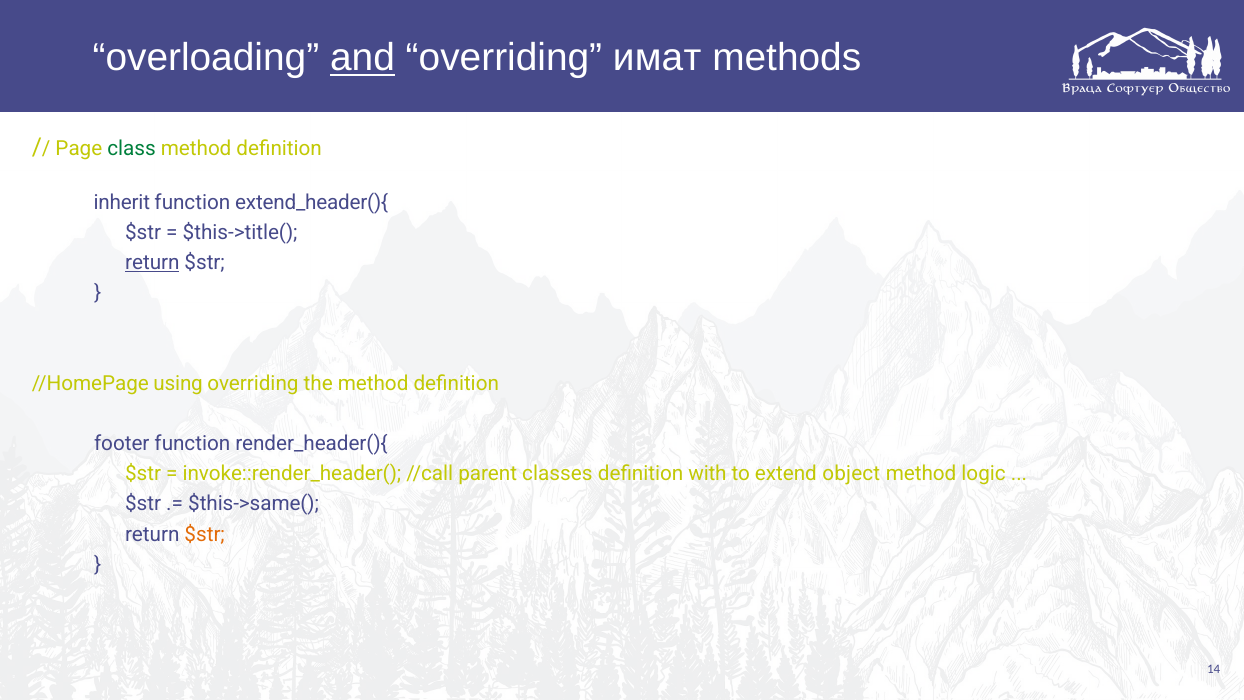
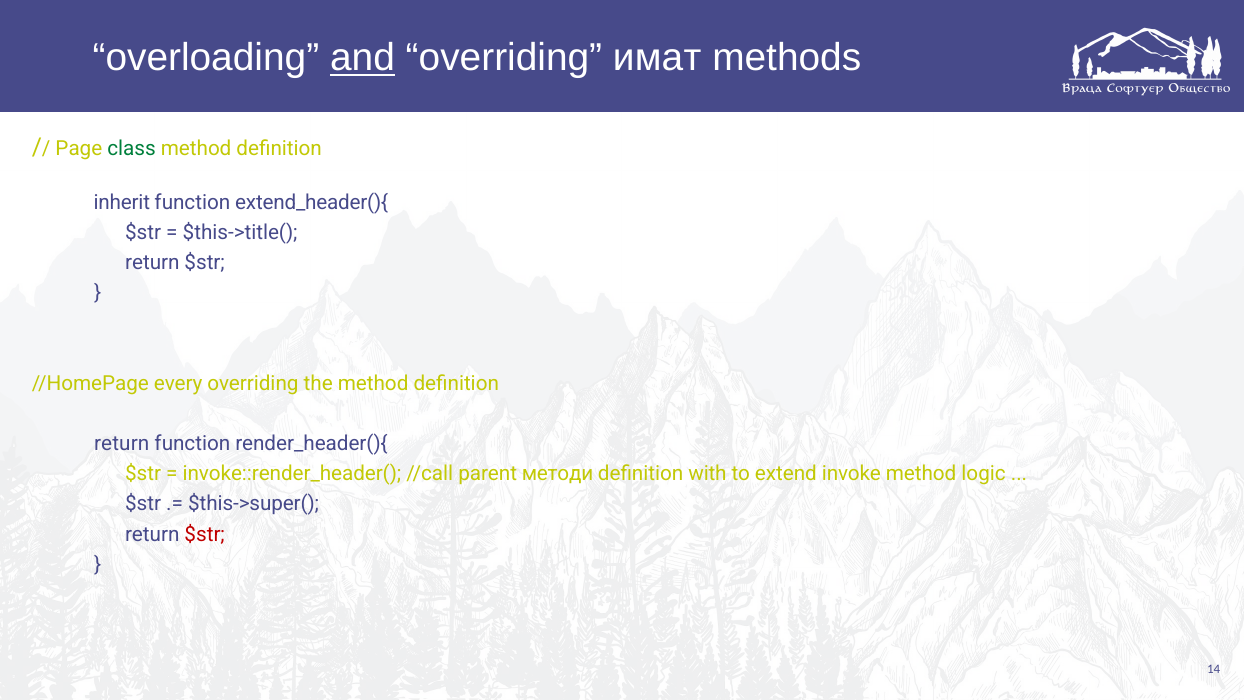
return underline: present -> none (152, 263)
using: using -> every (178, 383)
footer: footer -> return (122, 444)
classes: classes -> методи (558, 474)
object: object -> invoke (851, 474)
$this->same(: $this->same( -> $this->super( (254, 504)
$str colour: orange -> red (205, 534)
